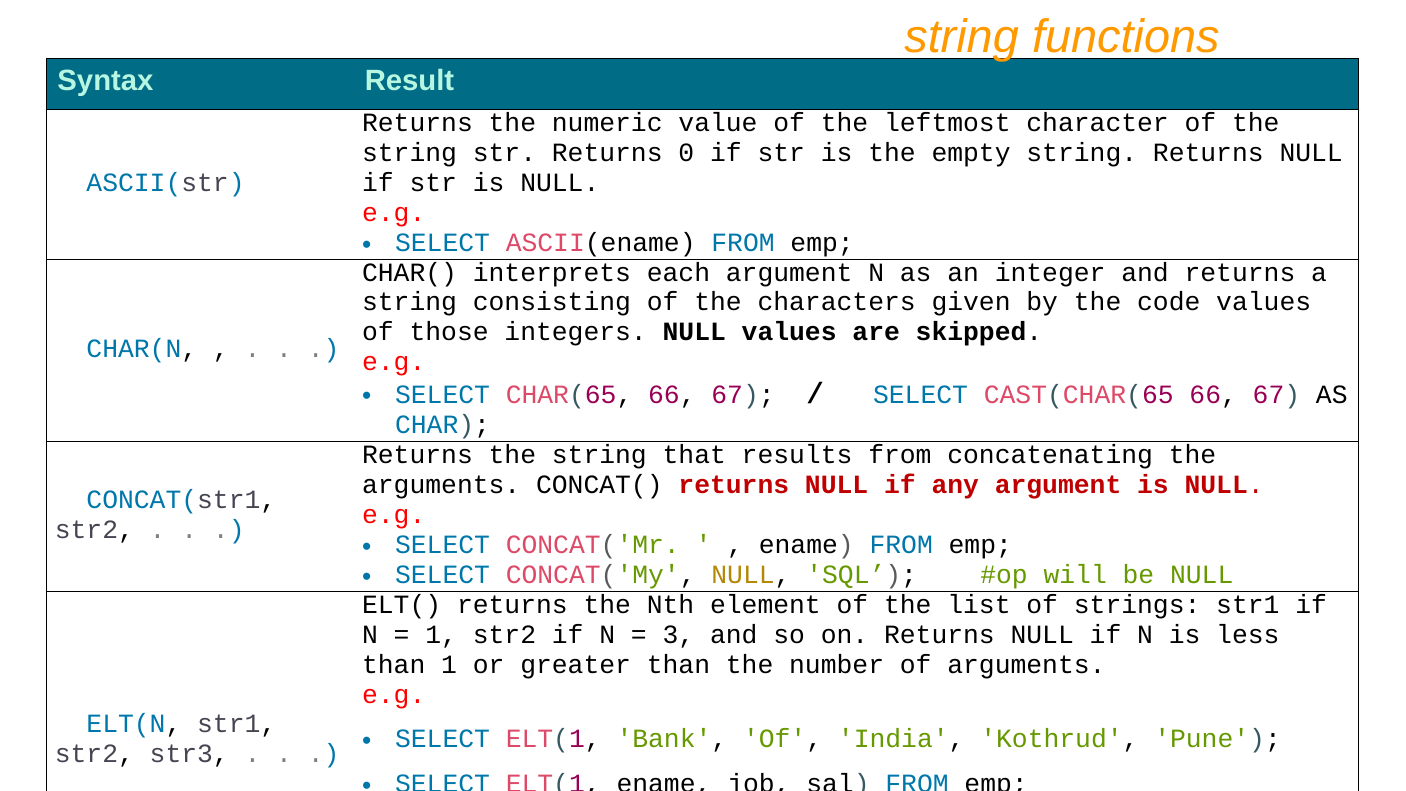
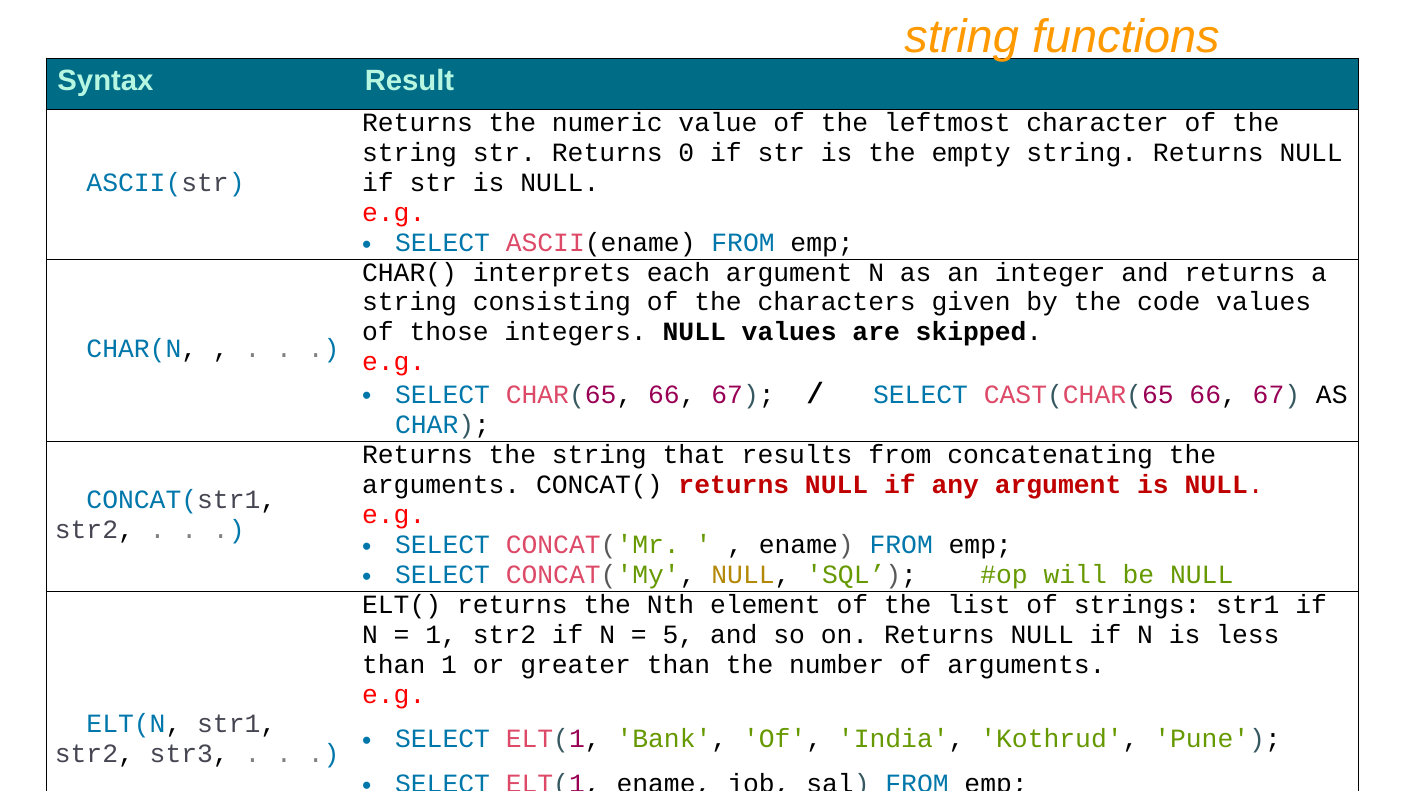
3: 3 -> 5 (678, 634)
